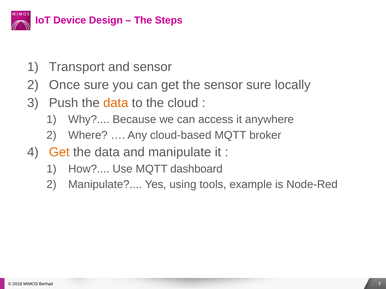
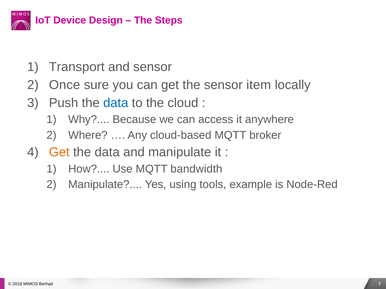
sensor sure: sure -> item (259, 85)
data colour: orange -> blue (116, 103)
dashboard: dashboard -> bandwidth (196, 169)
